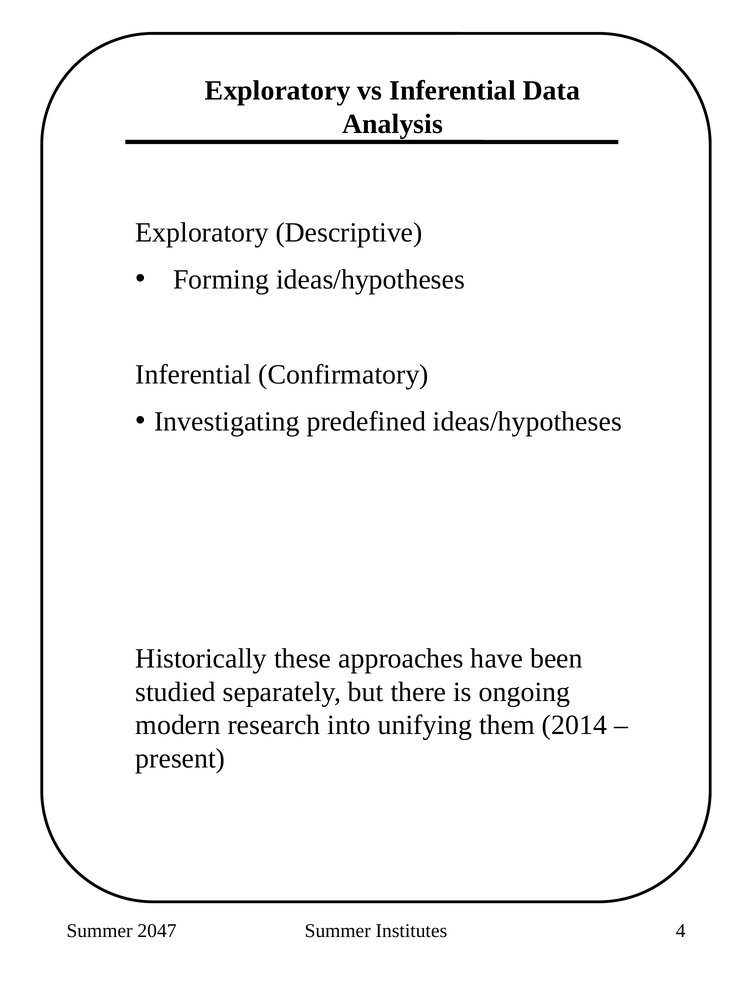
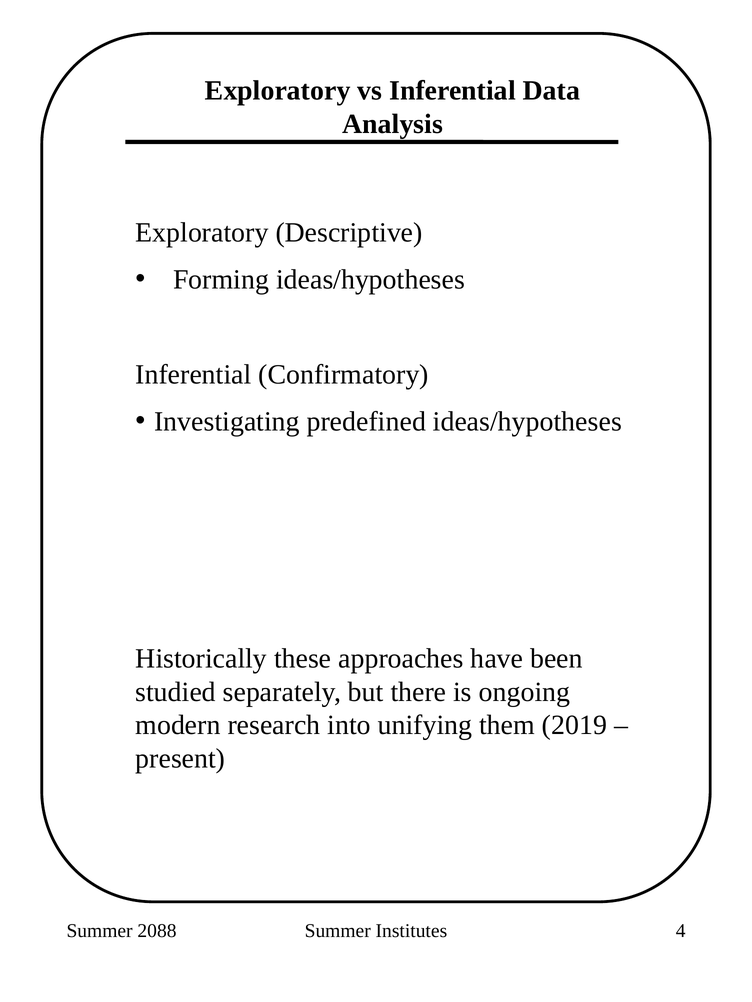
2014: 2014 -> 2019 (574, 726)
2047: 2047 -> 2088 (157, 932)
